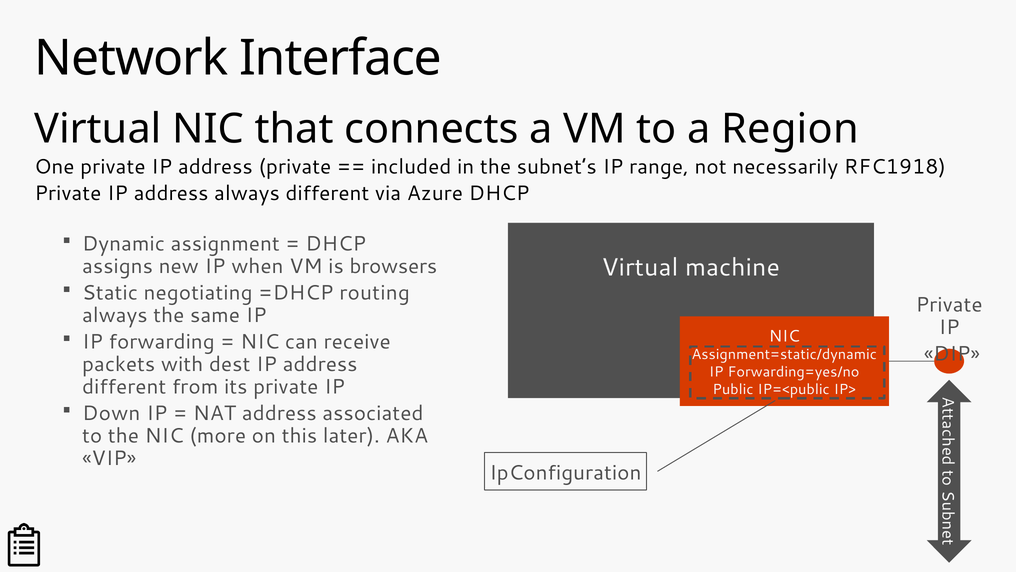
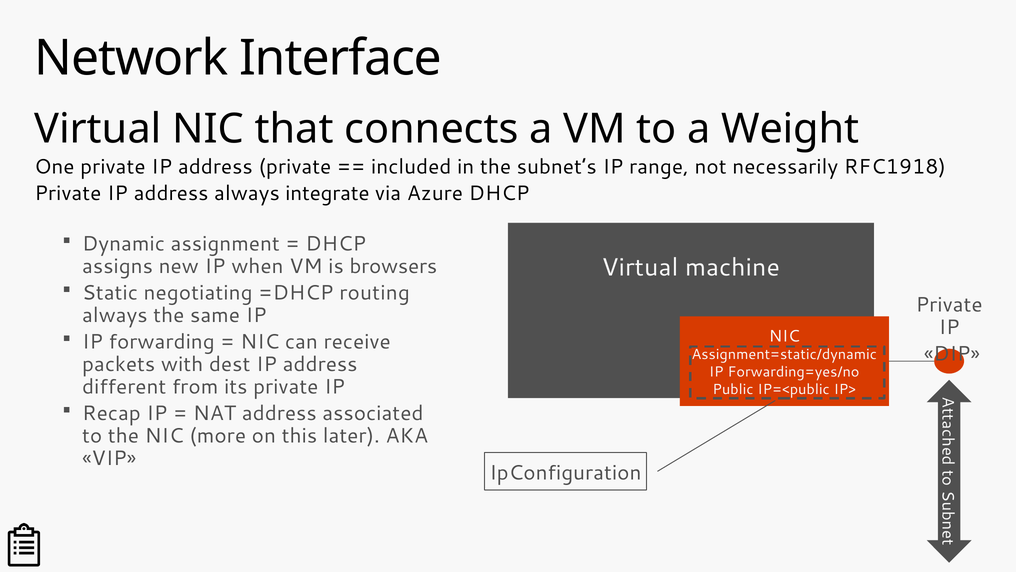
Region: Region -> Weight (790, 129)
always different: different -> integrate (327, 193)
Down: Down -> Recap (111, 413)
